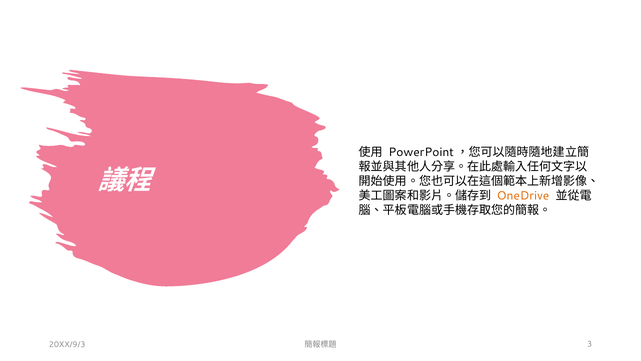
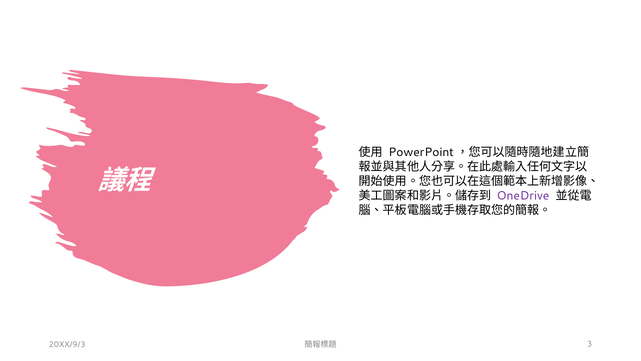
OneDrive colour: orange -> purple (523, 196)
